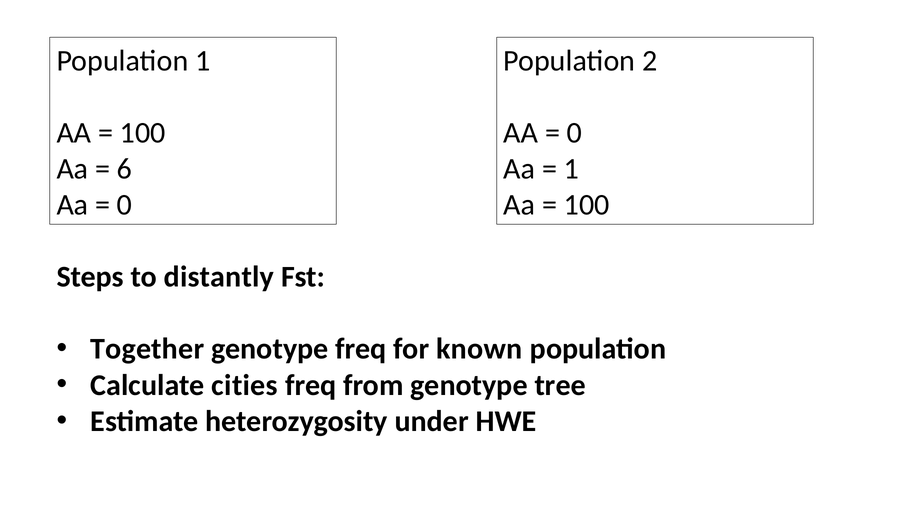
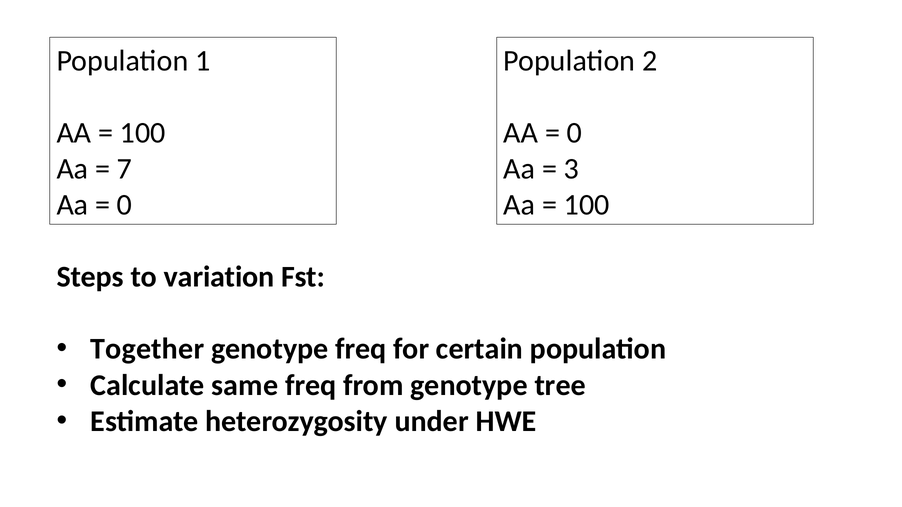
6: 6 -> 7 (125, 169)
1: 1 -> 3 (571, 169)
distantly: distantly -> variation (219, 277)
known: known -> certain (480, 349)
cities: cities -> same (245, 385)
